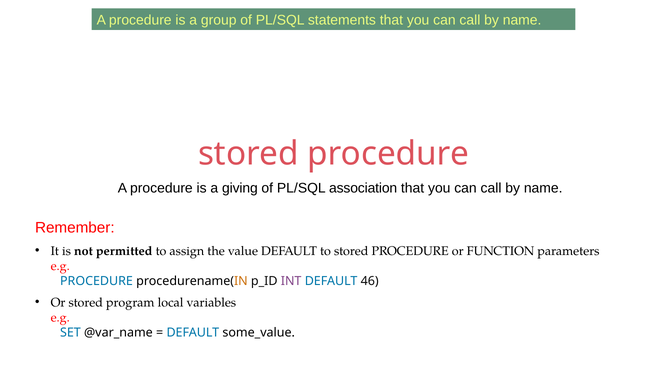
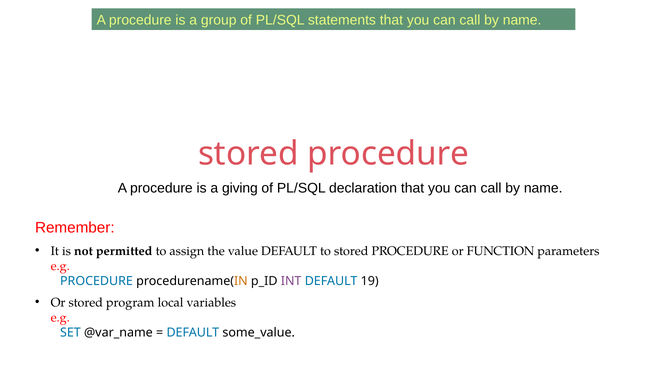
association: association -> declaration (363, 188)
46: 46 -> 19 (370, 281)
